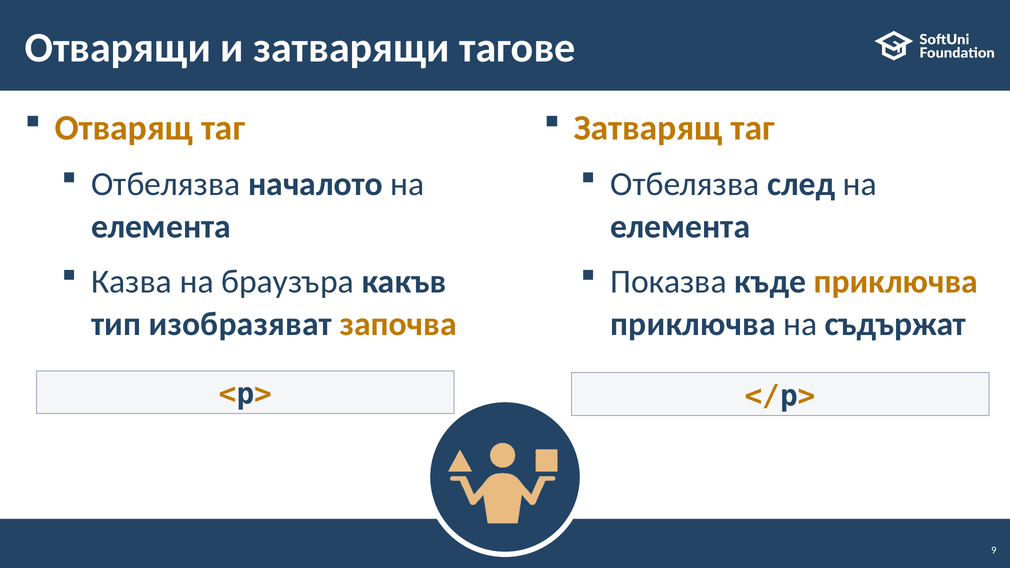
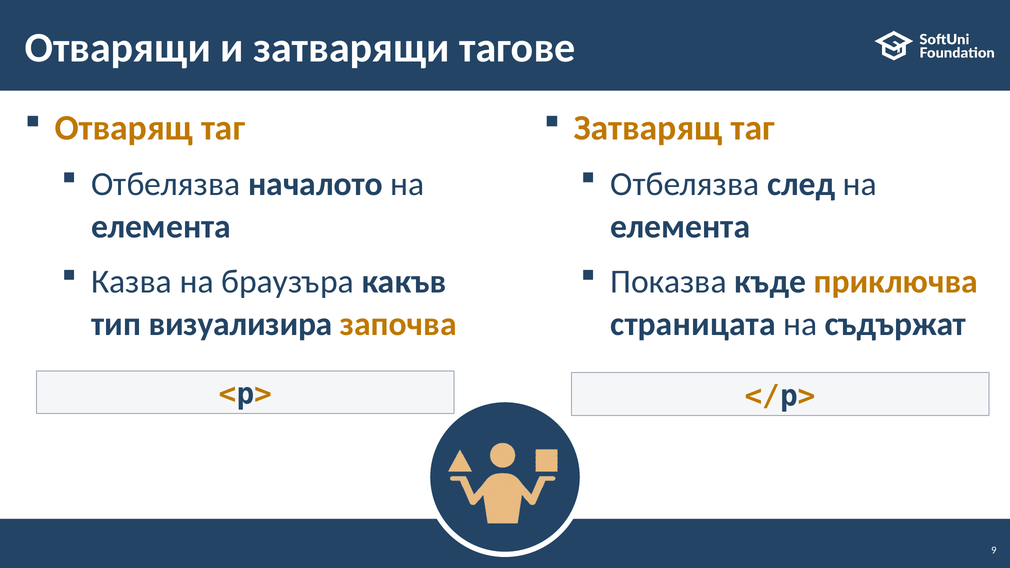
изобразяват: изобразяват -> визуализира (241, 324)
приключва: приключва -> страницата (693, 324)
